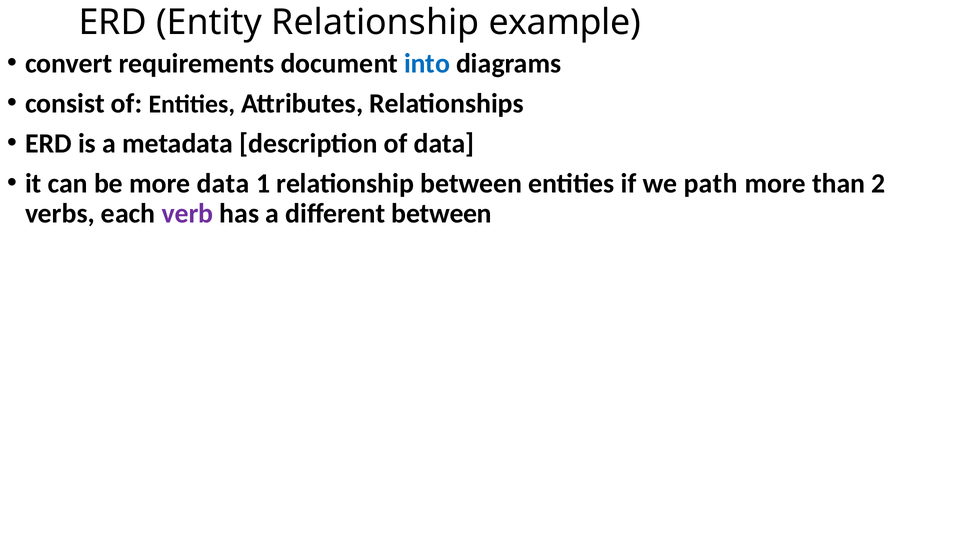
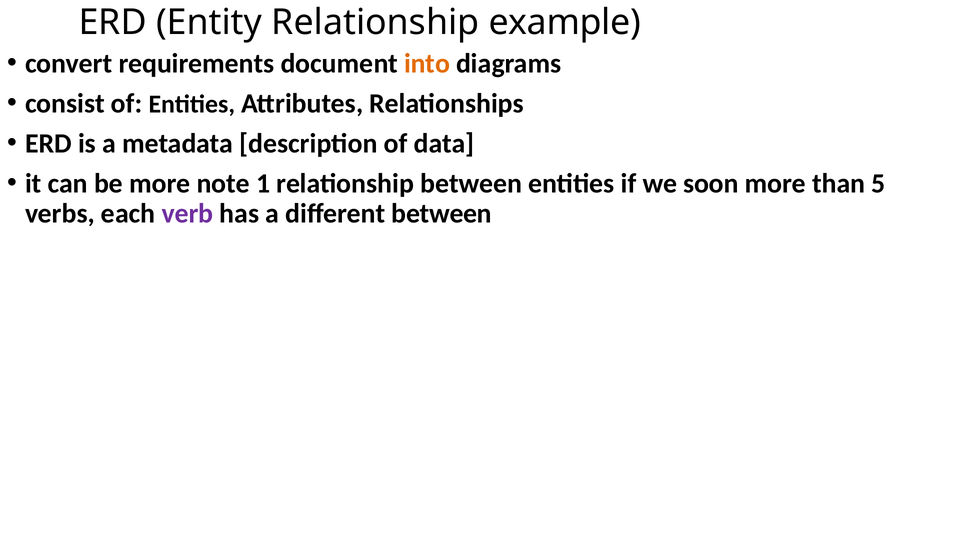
into colour: blue -> orange (427, 63)
more data: data -> note (223, 183)
path: path -> soon (711, 183)
2: 2 -> 5 (878, 183)
